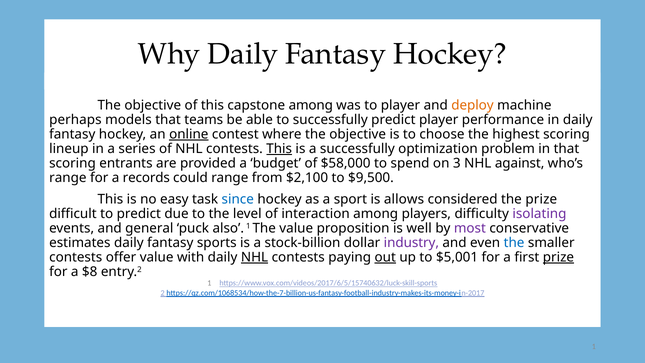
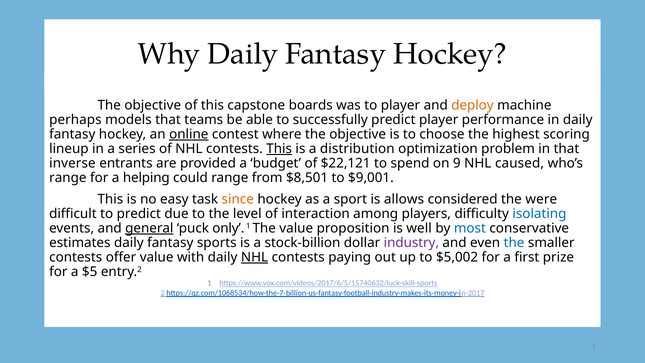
capstone among: among -> boards (311, 105)
a successfully: successfully -> distribution (357, 149)
scoring: scoring -> inverse (72, 163)
$58,000: $58,000 -> $22,121 (346, 163)
3: 3 -> 9 (457, 163)
against: against -> caused (520, 163)
records: records -> helping (146, 178)
$2,100: $2,100 -> $8,501 (307, 178)
$9,500: $9,500 -> $9,001 (371, 178)
since colour: blue -> orange (238, 199)
the prize: prize -> were (541, 199)
isolating colour: purple -> blue (539, 213)
general underline: none -> present (149, 228)
also: also -> only (228, 228)
most colour: purple -> blue (470, 228)
out underline: present -> none (385, 257)
$5,001: $5,001 -> $5,002 (457, 257)
prize underline: present -> none (558, 257)
$8: $8 -> $5 (90, 272)
